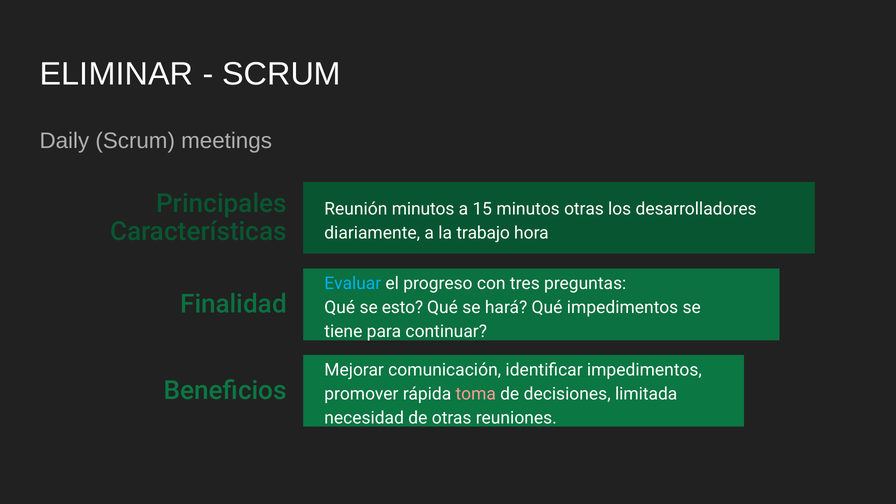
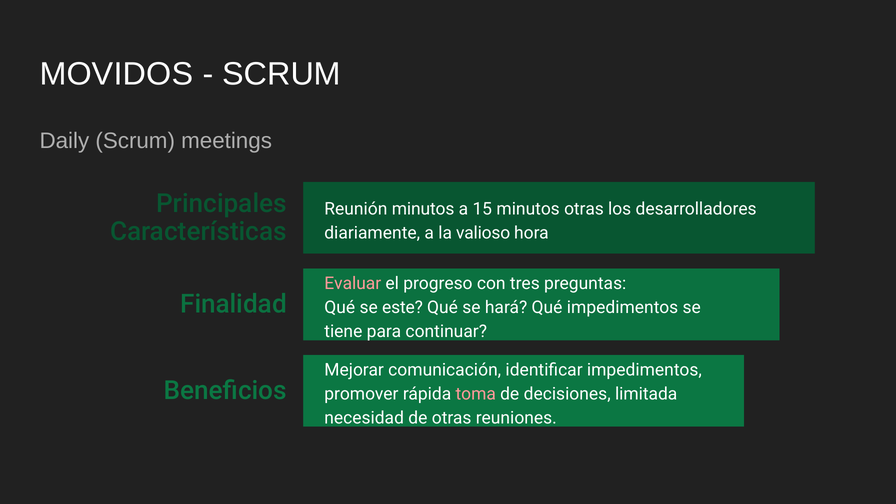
ELIMINAR: ELIMINAR -> MOVIDOS (116, 74)
trabajo: trabajo -> valioso (483, 233)
Evaluar colour: light blue -> pink (353, 284)
esto: esto -> este (402, 308)
